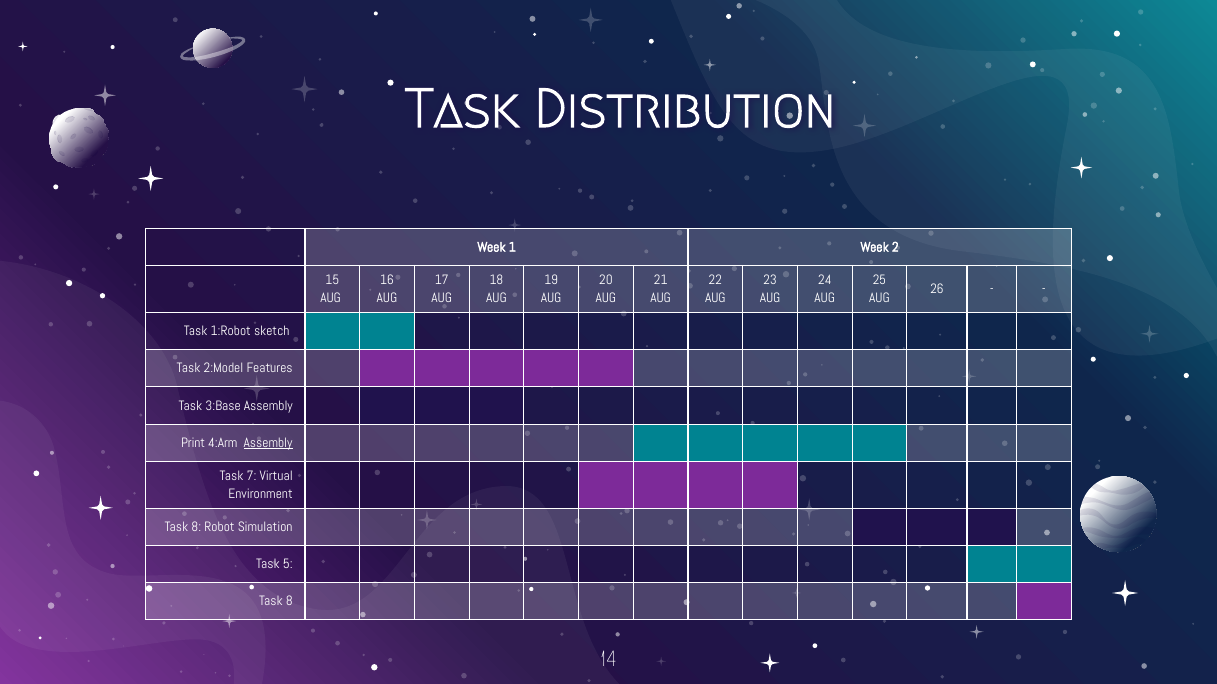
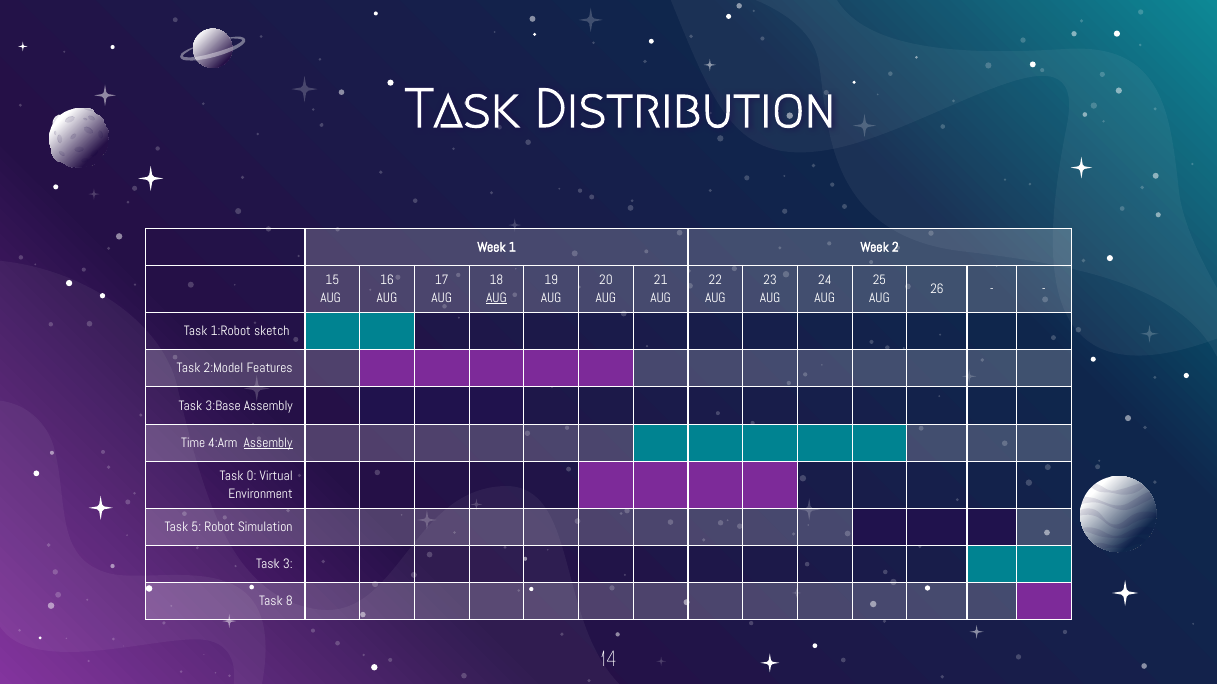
AUG underline: none -> present (496, 298)
Print: Print -> Time (193, 443)
7: 7 -> 0 (252, 477)
8: 8 -> 5 (196, 527)
5: 5 -> 3 (288, 565)
